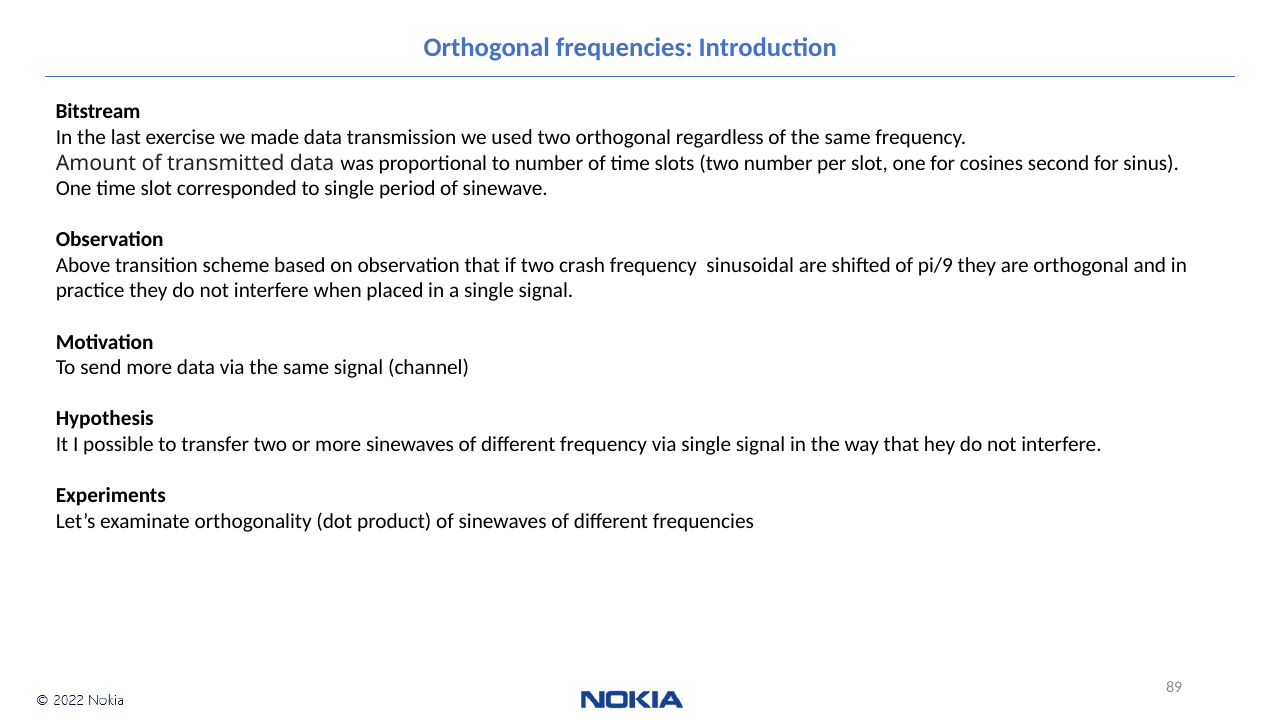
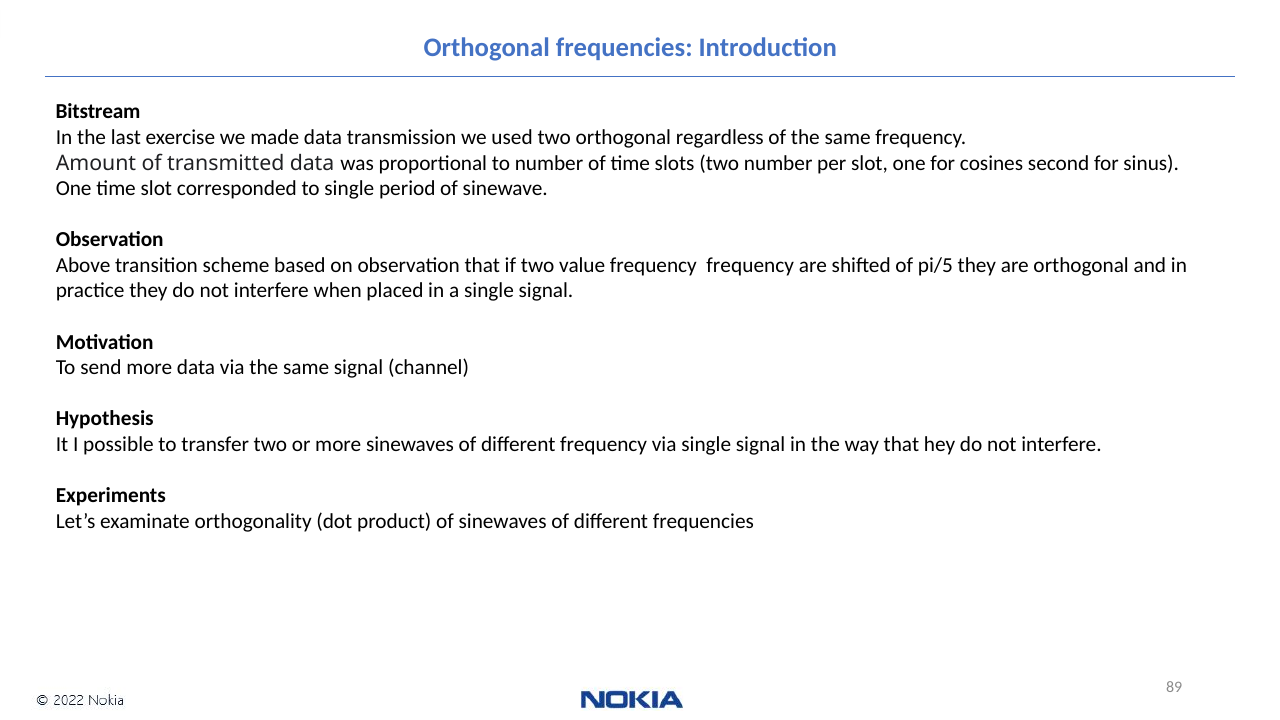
crash: crash -> value (582, 265)
frequency sinusoidal: sinusoidal -> frequency (750, 265)
pi/9: pi/9 -> pi/5 (935, 265)
